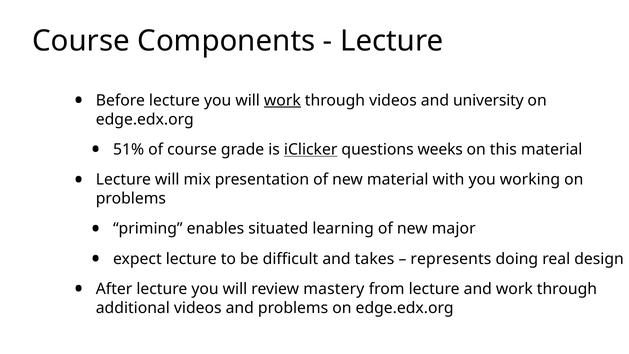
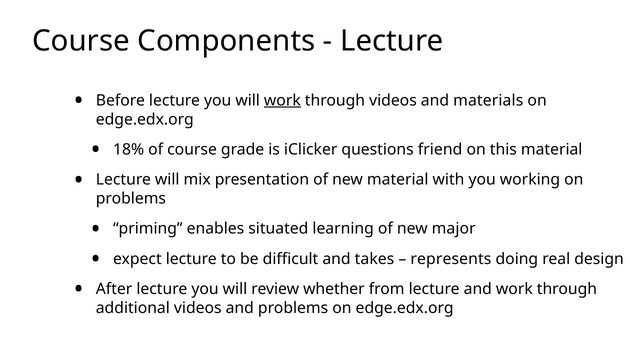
university: university -> materials (488, 100)
51%: 51% -> 18% (129, 149)
iClicker underline: present -> none (311, 149)
weeks: weeks -> friend (440, 149)
mastery: mastery -> whether (334, 289)
